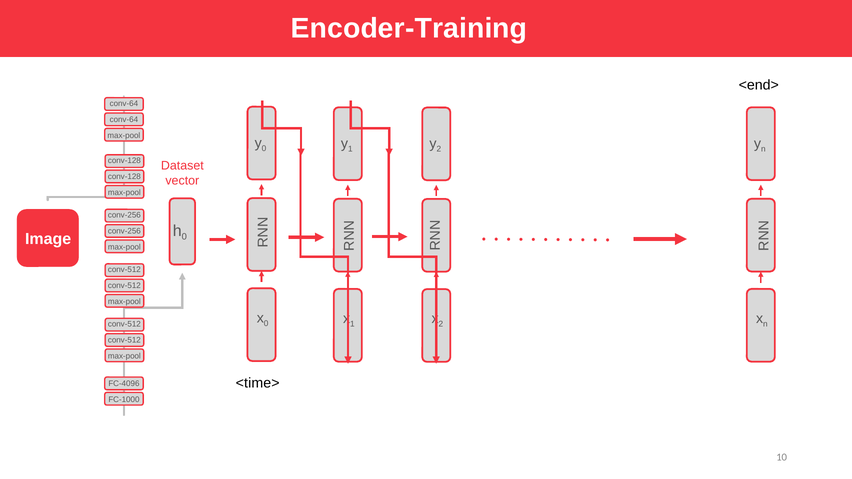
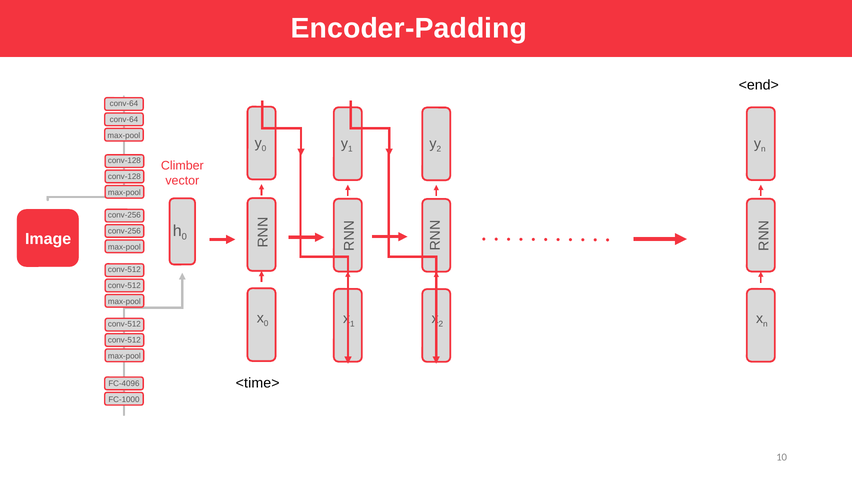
Encoder-Training: Encoder-Training -> Encoder-Padding (409, 28)
Dataset: Dataset -> Climber (182, 166)
